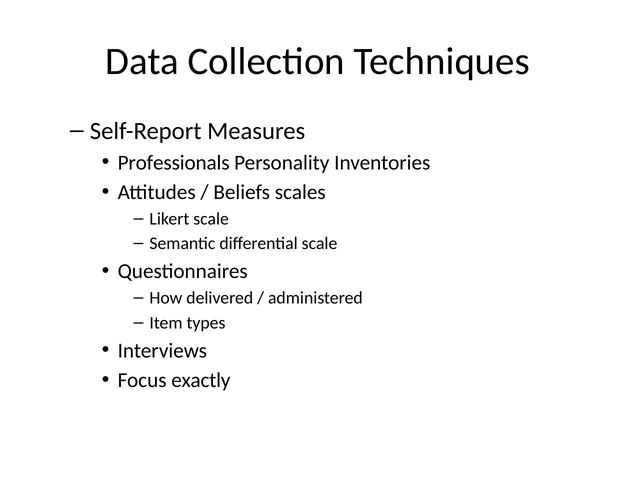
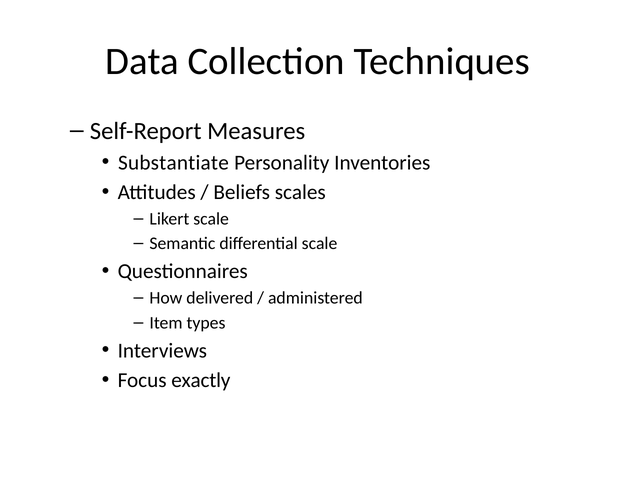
Professionals: Professionals -> Substantiate (173, 163)
